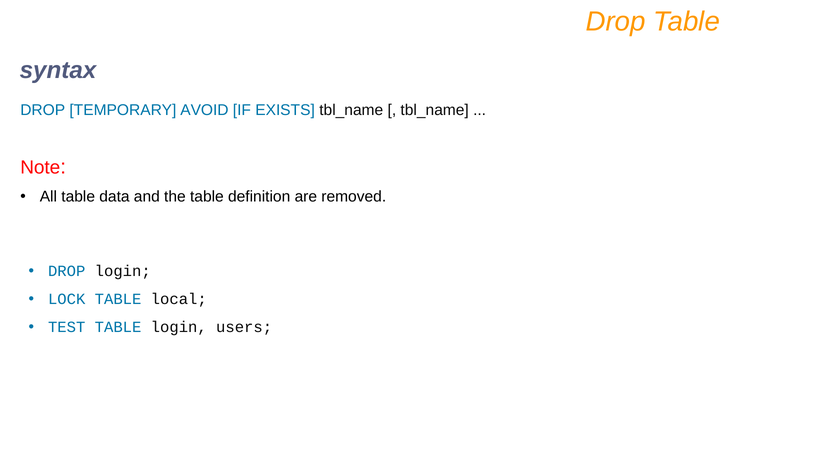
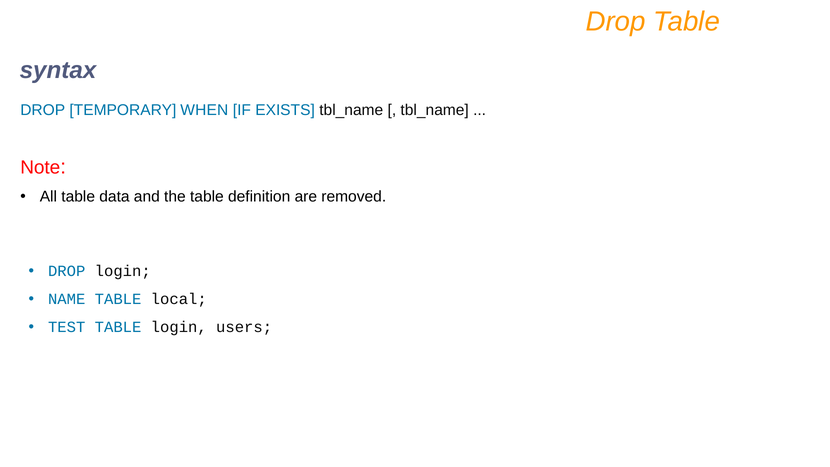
AVOID: AVOID -> WHEN (204, 110)
LOCK: LOCK -> NAME (67, 299)
